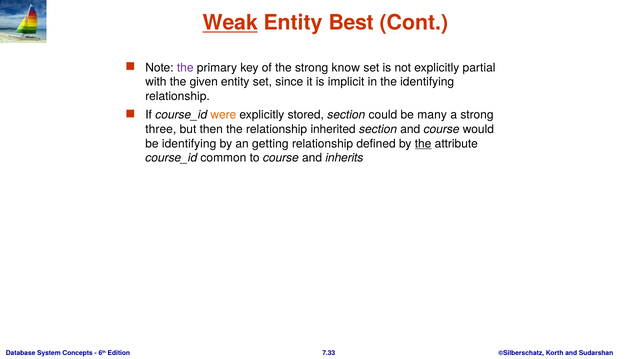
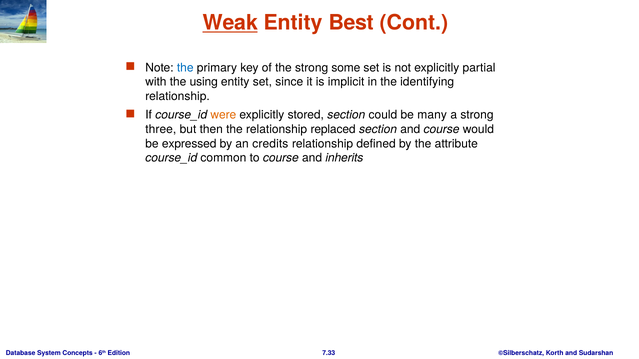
the colour: purple -> blue (185, 68)
know: know -> some (346, 68)
given: given -> using (204, 82)
inherited: inherited -> replaced (333, 129)
be identifying: identifying -> expressed (189, 144)
getting: getting -> credits (270, 144)
the underline: present -> none (423, 144)
